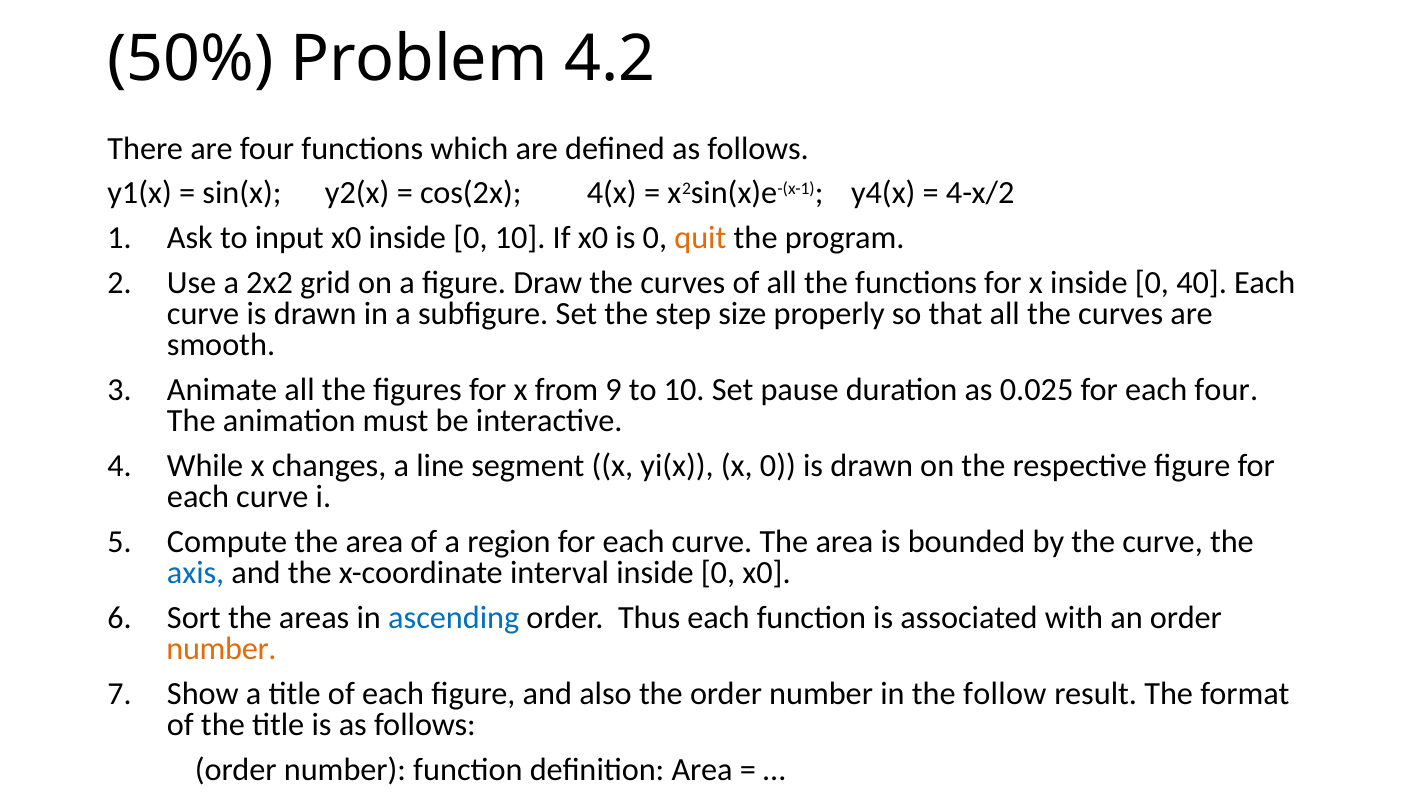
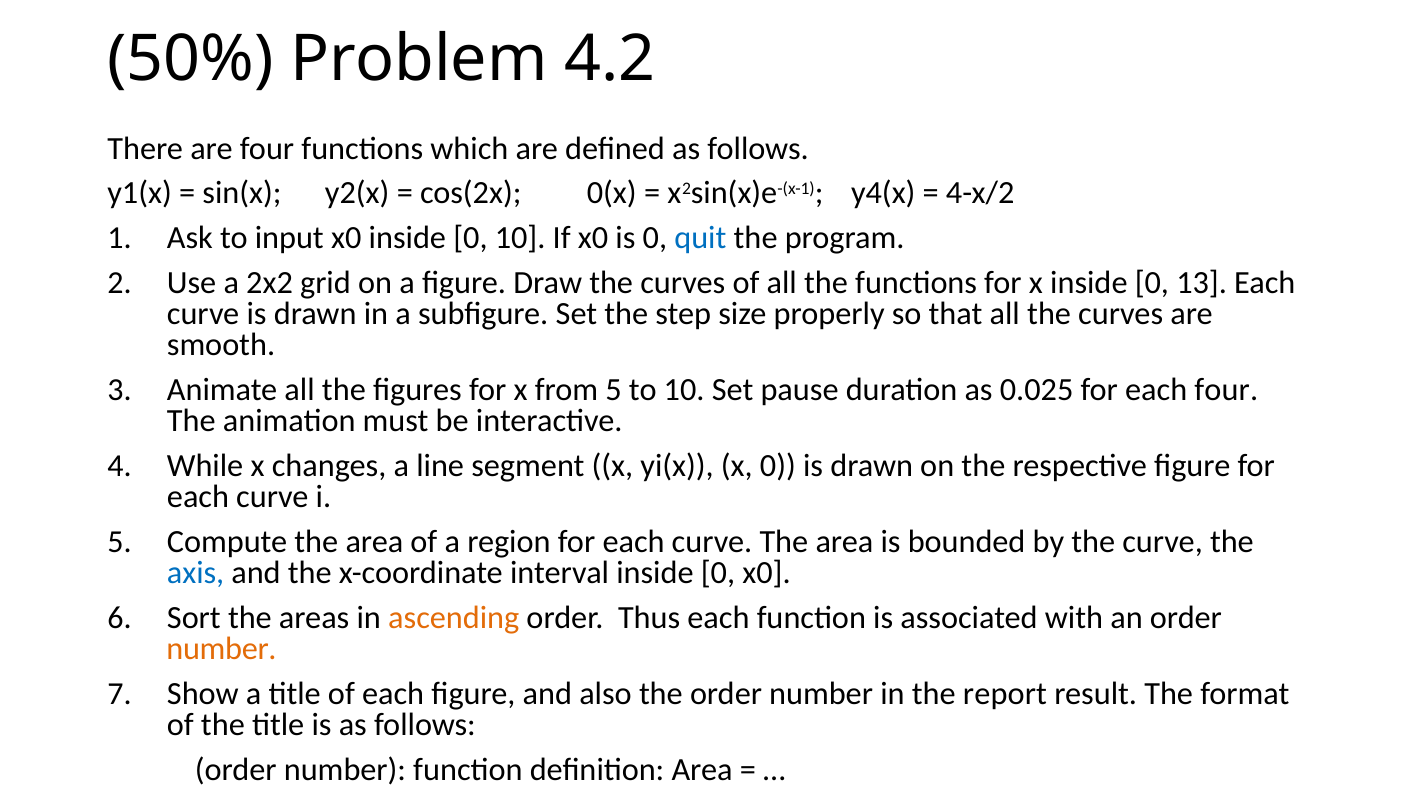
4(x: 4(x -> 0(x (612, 193)
quit colour: orange -> blue (700, 238)
40: 40 -> 13 (1202, 282)
from 9: 9 -> 5 (614, 390)
ascending colour: blue -> orange (454, 618)
follow: follow -> report (1005, 694)
